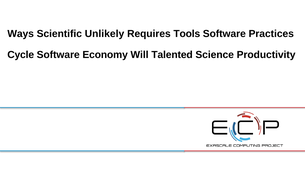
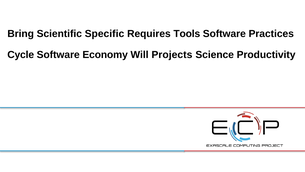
Ways: Ways -> Bring (21, 34)
Unlikely: Unlikely -> Specific (105, 34)
Talented: Talented -> Projects (172, 55)
